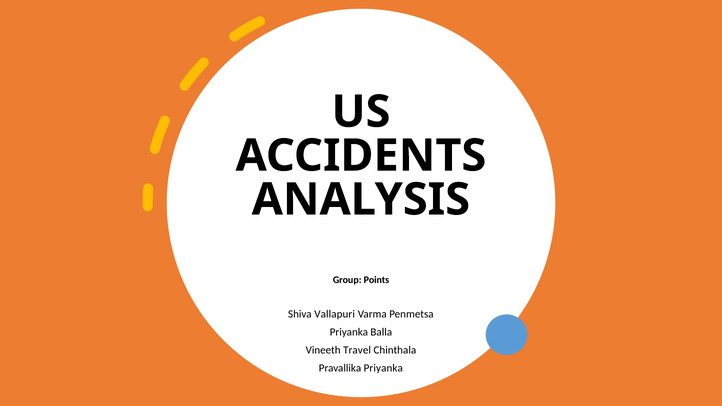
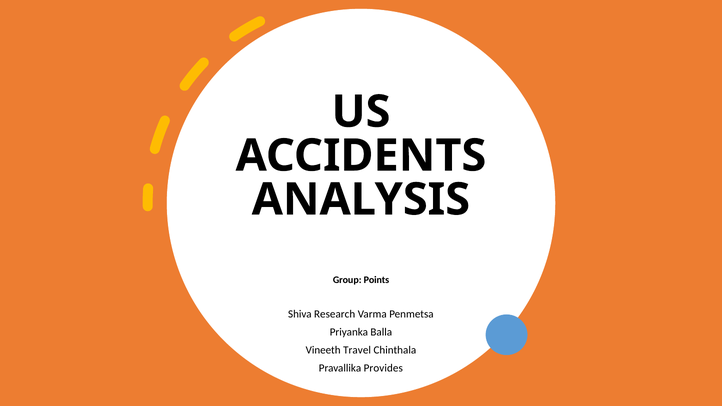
Vallapuri: Vallapuri -> Research (335, 314)
Pravallika Priyanka: Priyanka -> Provides (383, 368)
